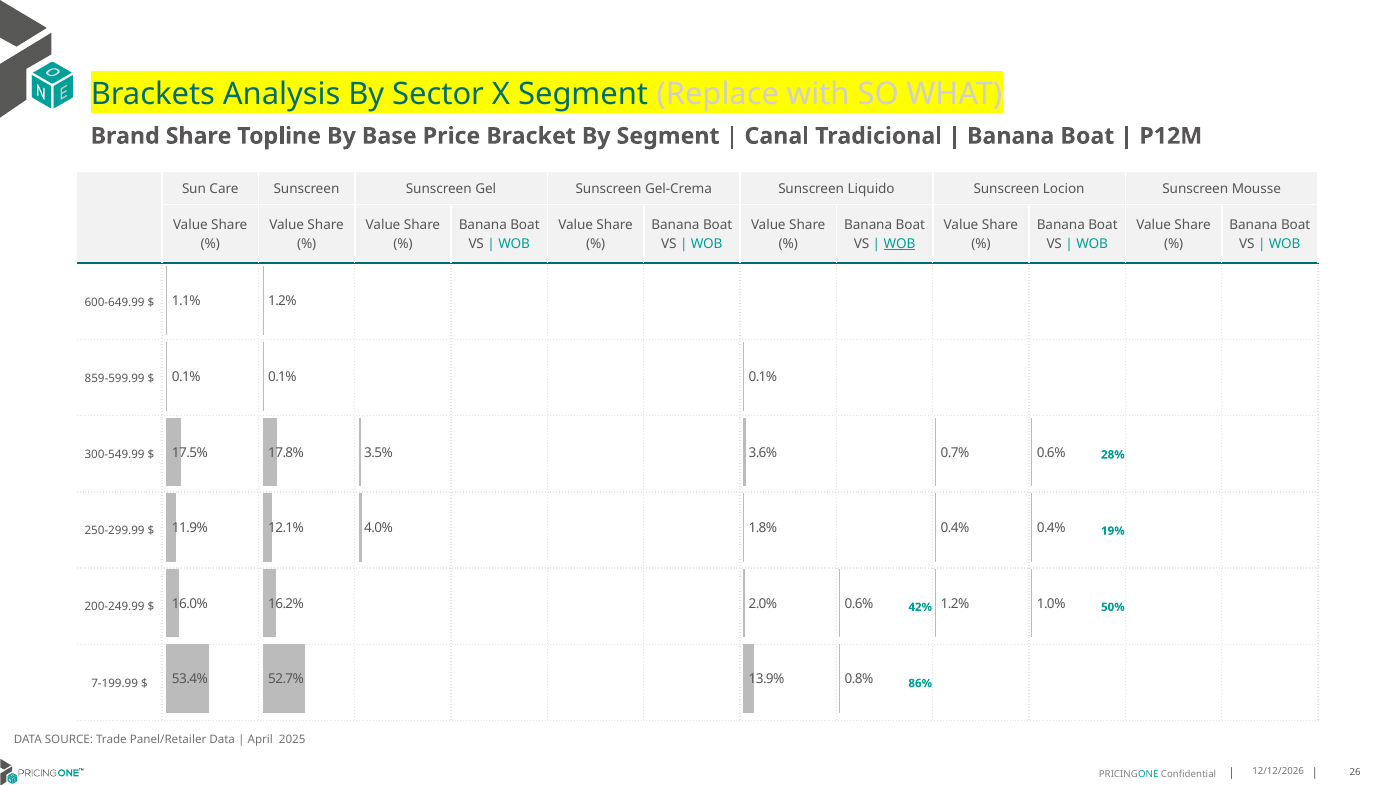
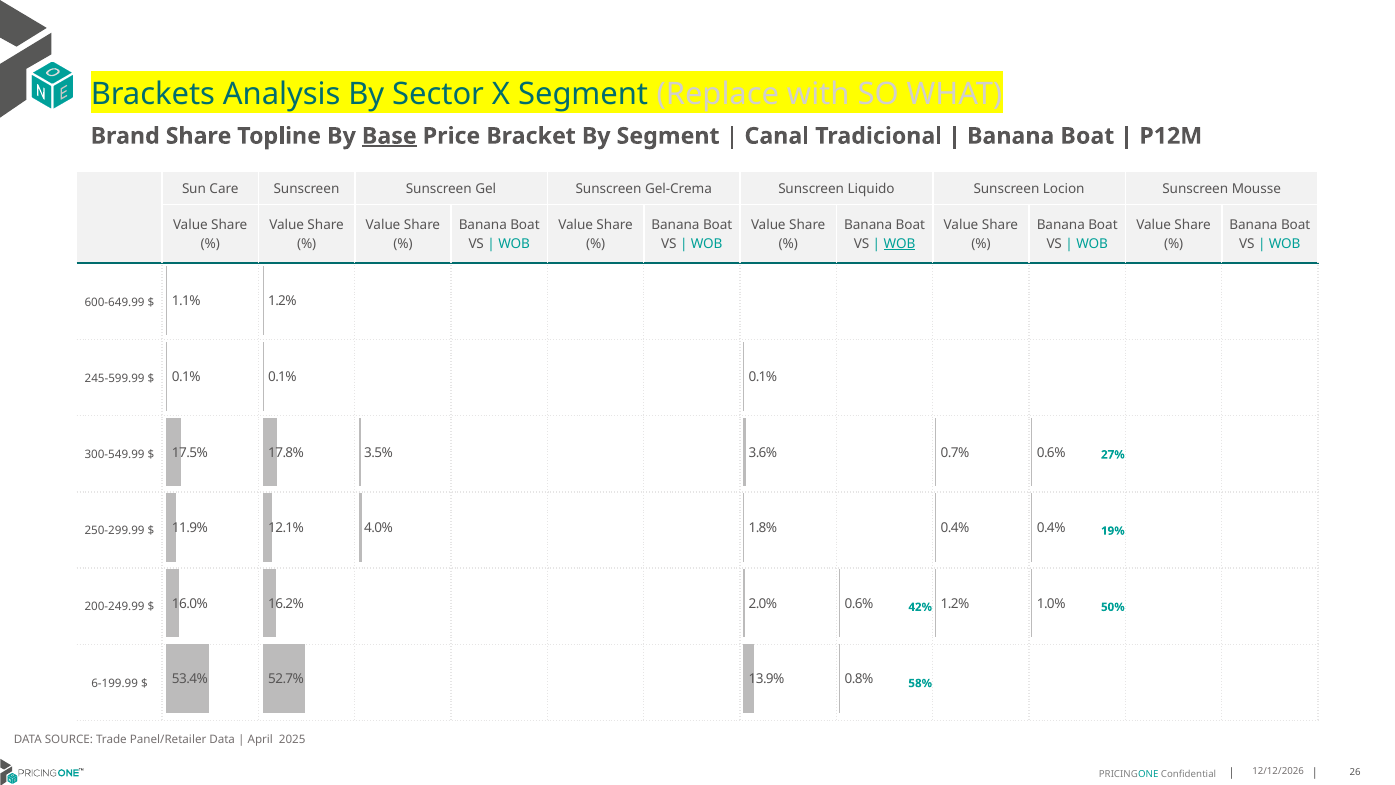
Base underline: none -> present (389, 136)
859-599.99: 859-599.99 -> 245-599.99 (115, 378)
28%: 28% -> 27% (1113, 455)
7-199.99: 7-199.99 -> 6-199.99 (115, 683)
86%: 86% -> 58% (920, 683)
